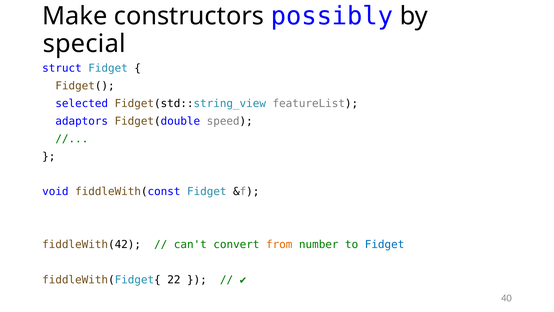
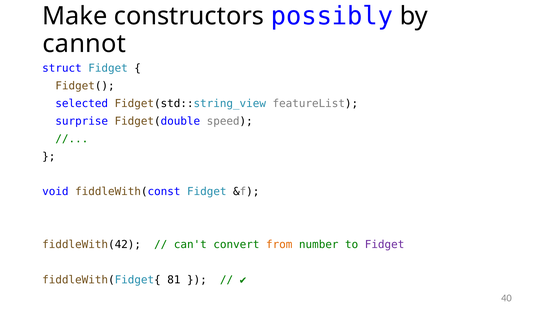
special: special -> cannot (84, 44)
adaptors: adaptors -> surprise (82, 121)
Fidget colour: blue -> purple (385, 244)
22: 22 -> 81 (174, 280)
